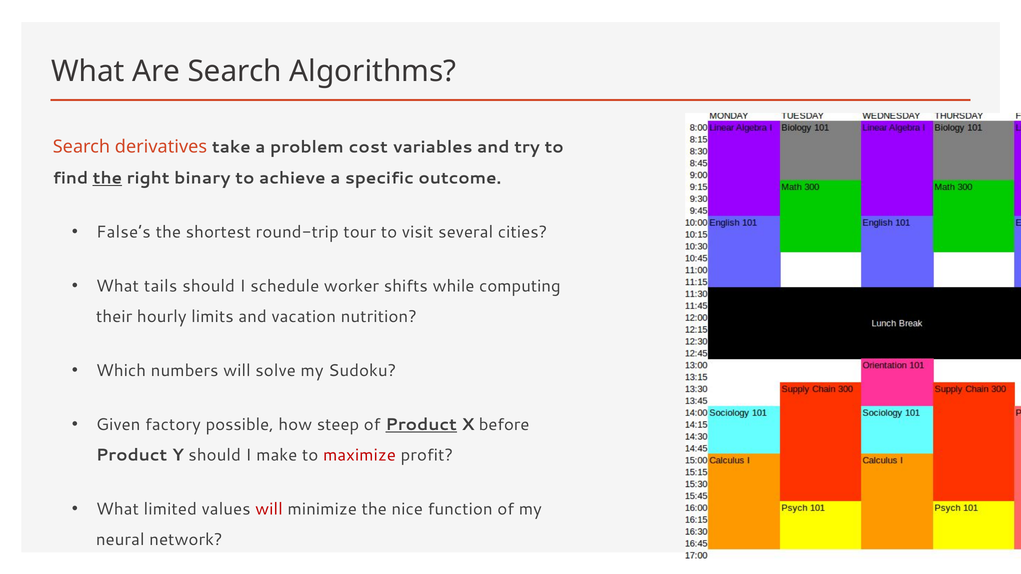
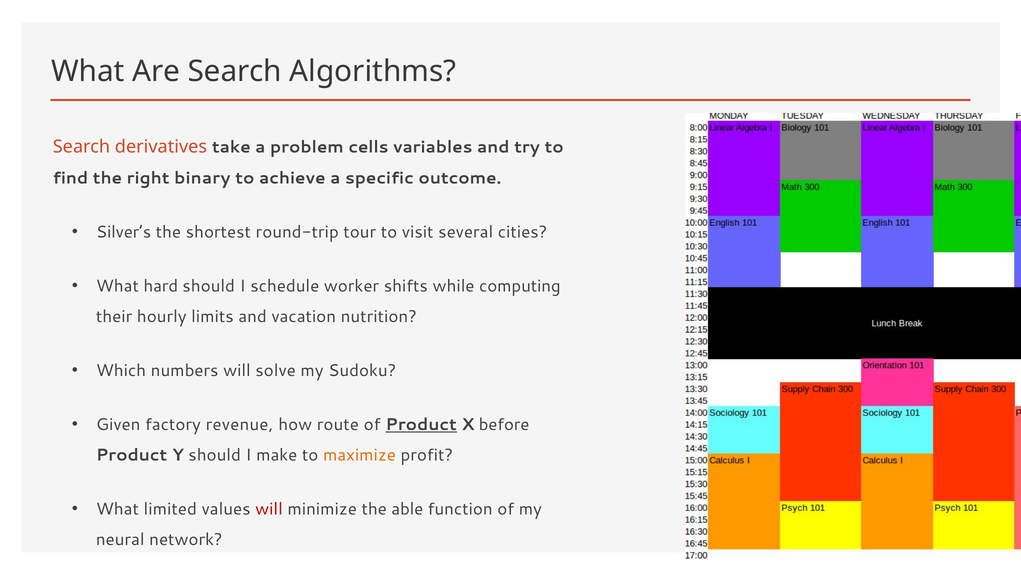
cost: cost -> cells (368, 147)
the underline: present -> none (107, 178)
False’s: False’s -> Silver’s (124, 232)
tails: tails -> hard (161, 286)
possible: possible -> revenue (240, 425)
steep: steep -> route (338, 425)
maximize colour: red -> orange (360, 455)
nice: nice -> able (407, 509)
